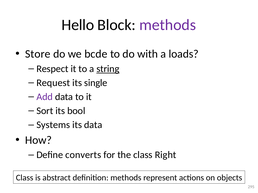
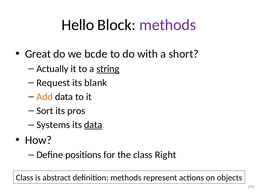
Store: Store -> Great (38, 54)
loads: loads -> short (184, 54)
Respect: Respect -> Actually (52, 69)
single: single -> blank (96, 83)
Add colour: purple -> orange (45, 97)
bool: bool -> pros (76, 111)
data underline: none -> present (93, 125)
converts: converts -> positions (83, 155)
